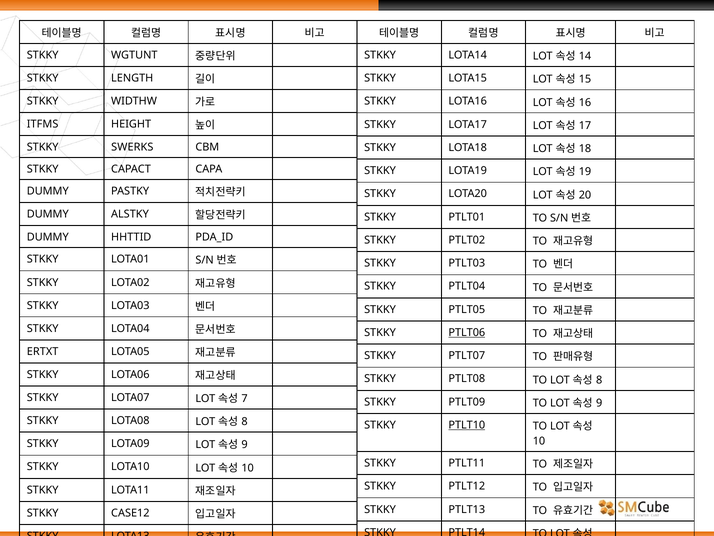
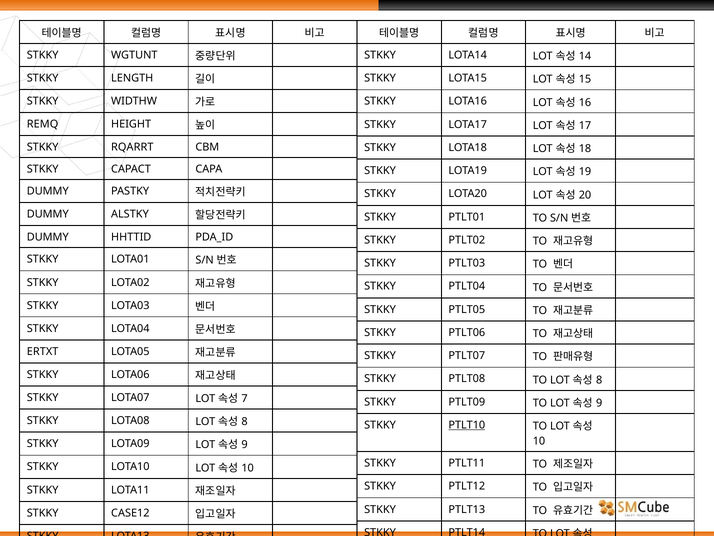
ITFMS: ITFMS -> REMQ (43, 124)
SWERKS: SWERKS -> RQARRT (132, 147)
PTLT06 underline: present -> none (467, 332)
